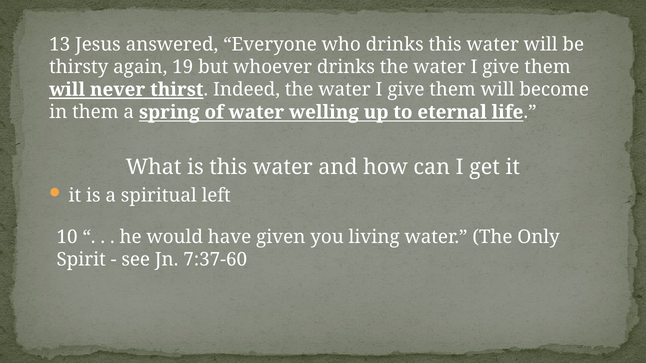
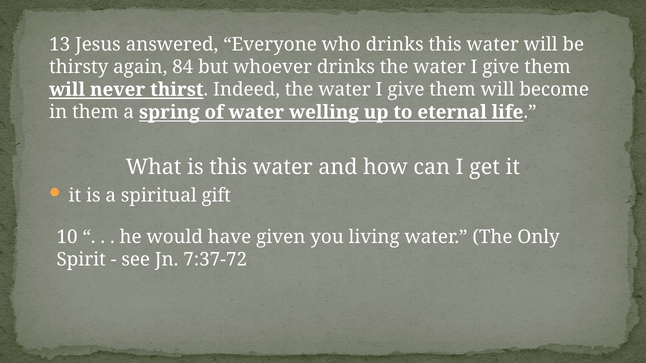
19: 19 -> 84 (183, 67)
left: left -> gift (216, 196)
7:37-60: 7:37-60 -> 7:37-72 (215, 260)
